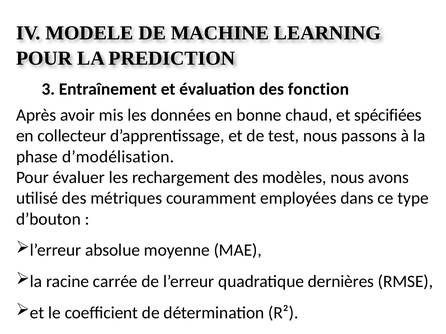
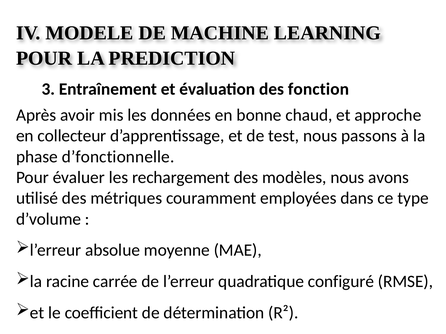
spécifiées: spécifiées -> approche (388, 115)
d’modélisation: d’modélisation -> d’fonctionnelle (118, 157)
d’bouton: d’bouton -> d’volume (49, 219)
dernières: dernières -> configuré (341, 282)
